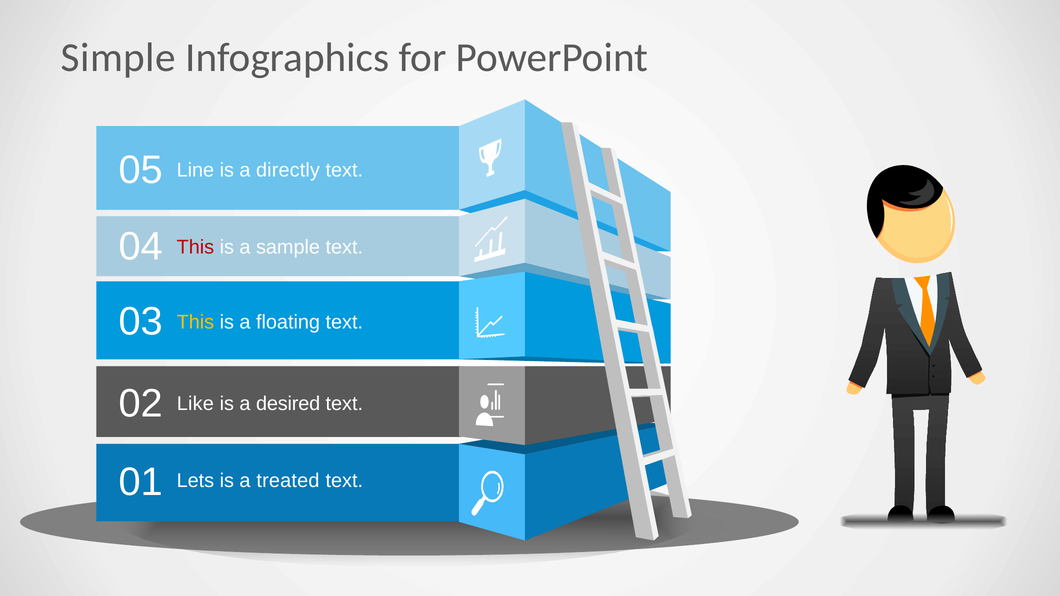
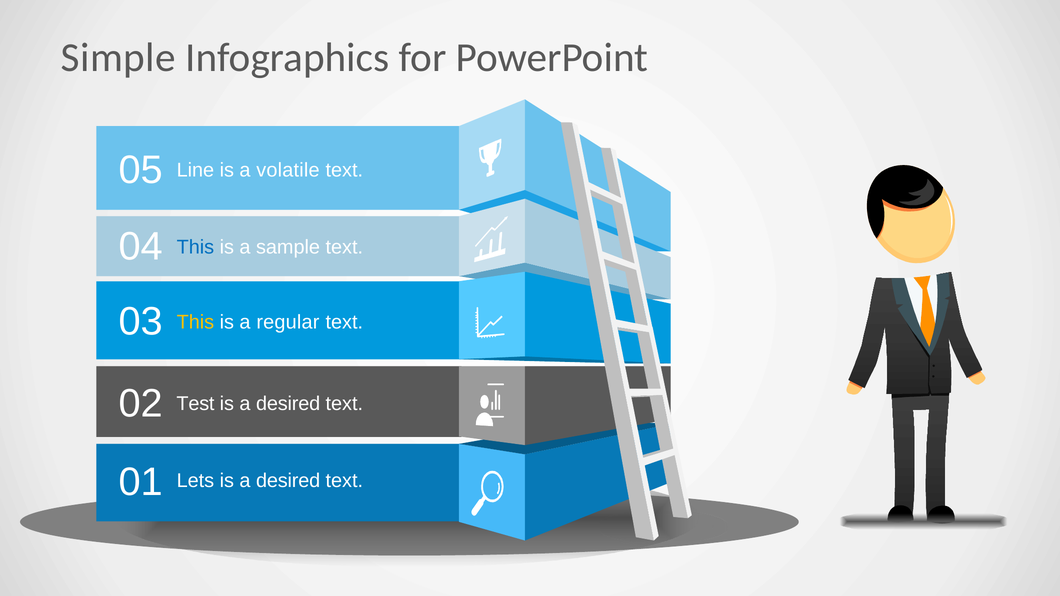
directly: directly -> volatile (288, 170)
This colour: red -> blue (195, 247)
floating: floating -> regular (288, 322)
Like: Like -> Test (195, 404)
treated: treated -> desired (288, 481)
